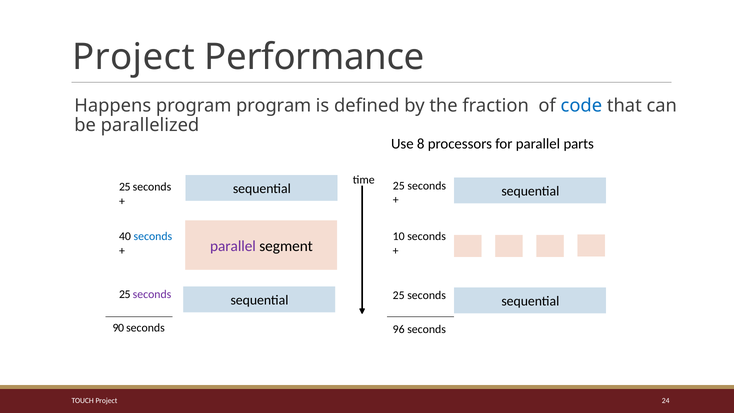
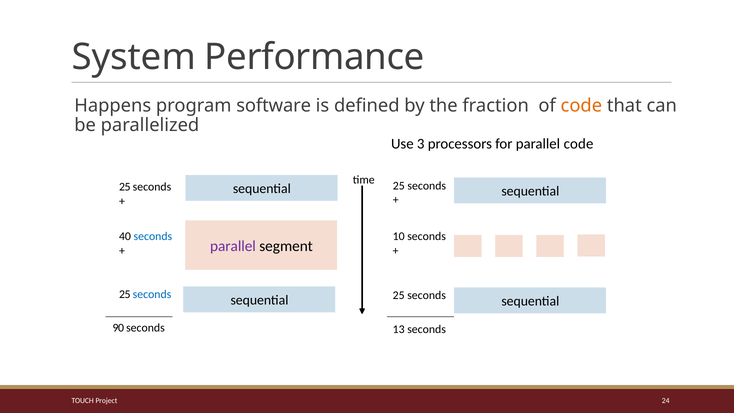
Project: Project -> System (134, 57)
program program: program -> software (274, 105)
code colour: blue -> orange (581, 105)
8: 8 -> 3 (421, 144)
parallel parts: parts -> code (579, 144)
seconds colour: purple -> blue (152, 294)
96: 96 -> 13 (399, 329)
